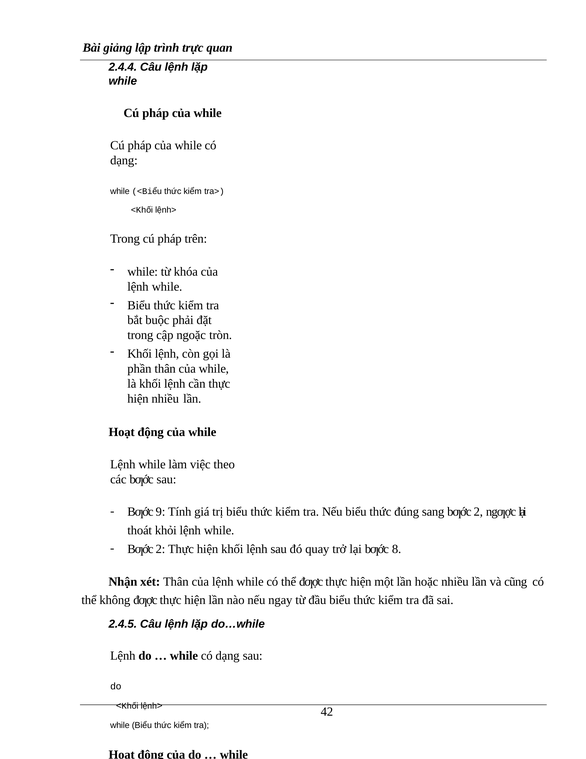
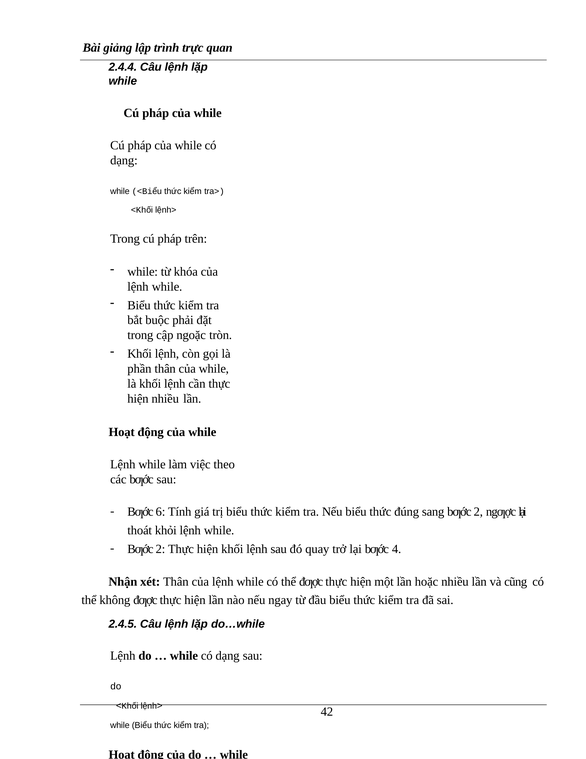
9: 9 -> 6 (160, 511)
8: 8 -> 4 (397, 549)
